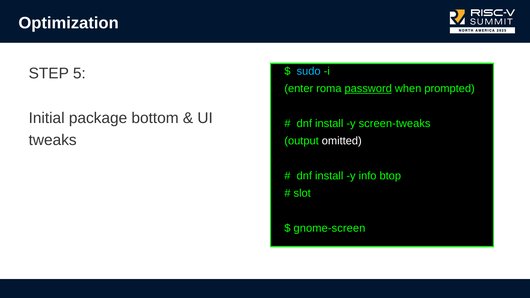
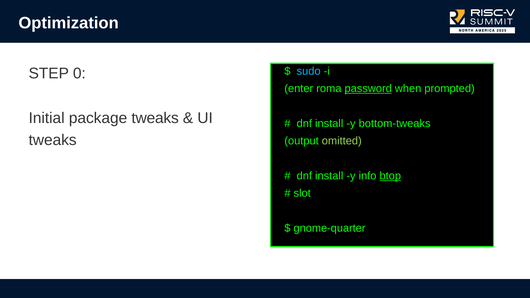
5: 5 -> 0 (79, 74)
package bottom: bottom -> tweaks (155, 118)
screen-tweaks: screen-tweaks -> bottom-tweaks (395, 124)
omitted colour: white -> light green (342, 141)
btop underline: none -> present (390, 176)
gnome-screen: gnome-screen -> gnome-quarter (330, 228)
